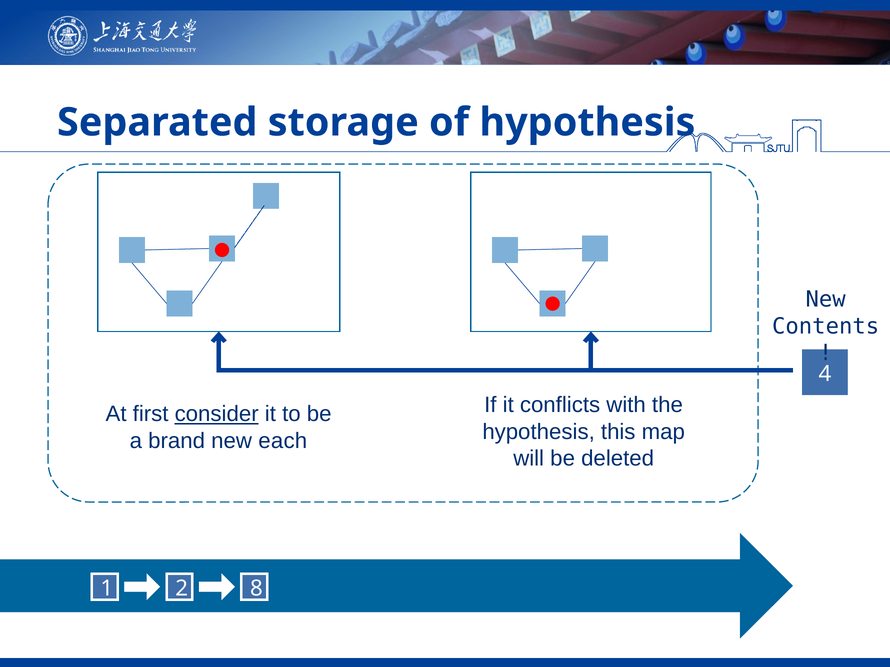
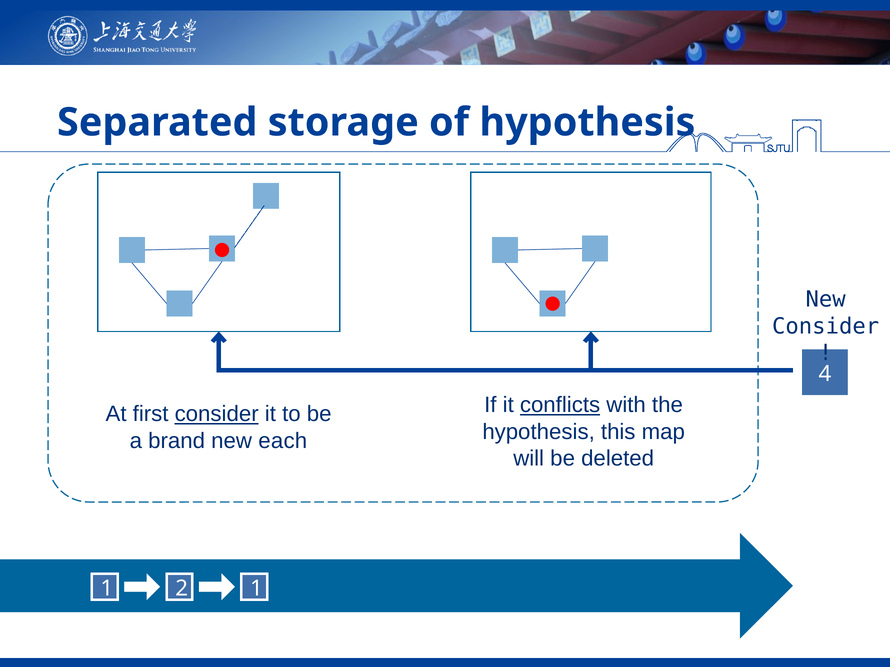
Contents: Contents -> Consider (826, 327)
conflicts underline: none -> present (560, 405)
2 8: 8 -> 1 (256, 589)
